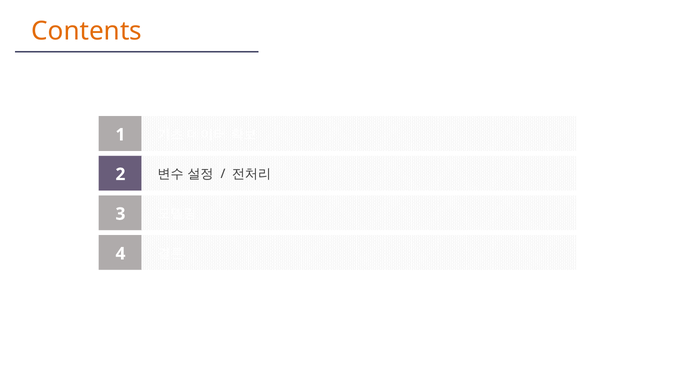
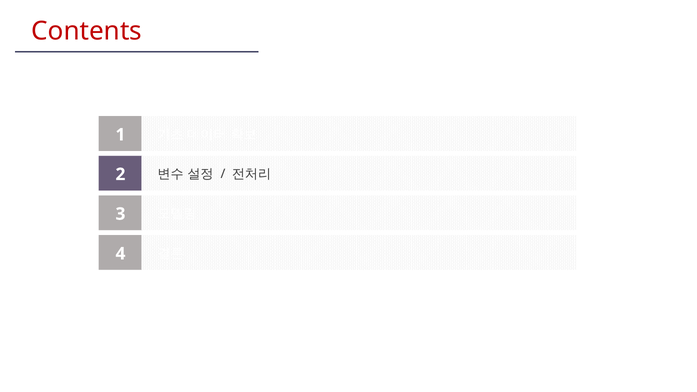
Contents colour: orange -> red (87, 31)
